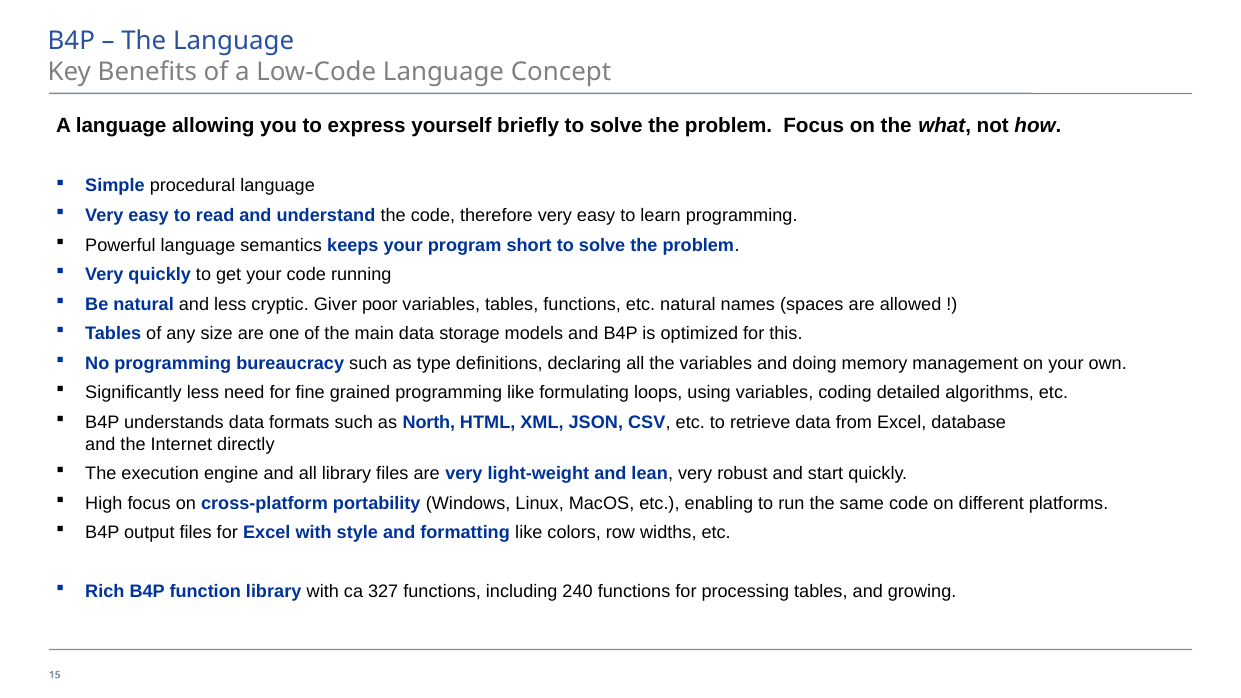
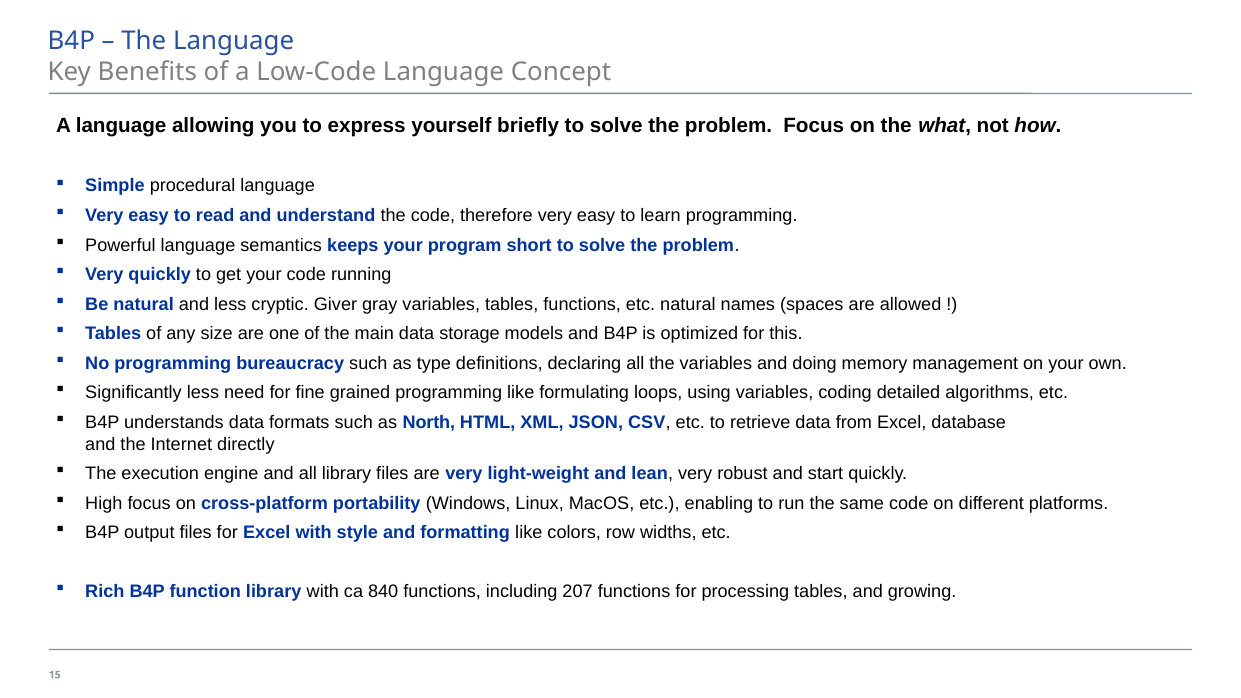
poor: poor -> gray (380, 304)
327: 327 -> 840 (383, 592)
240: 240 -> 207 (578, 592)
